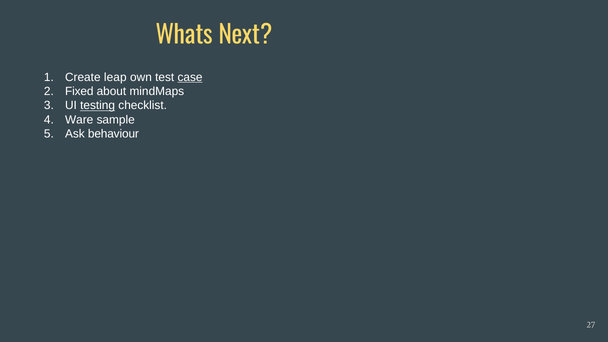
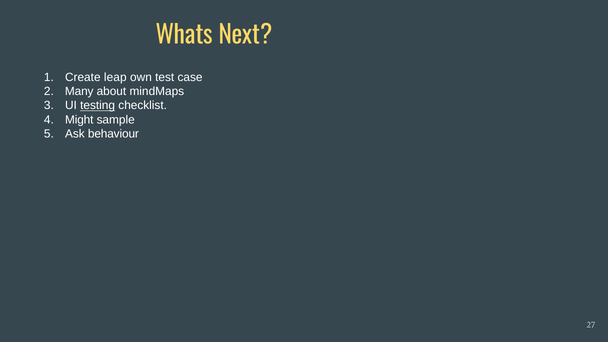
case underline: present -> none (190, 77)
Fixed: Fixed -> Many (79, 91)
Ware: Ware -> Might (79, 120)
